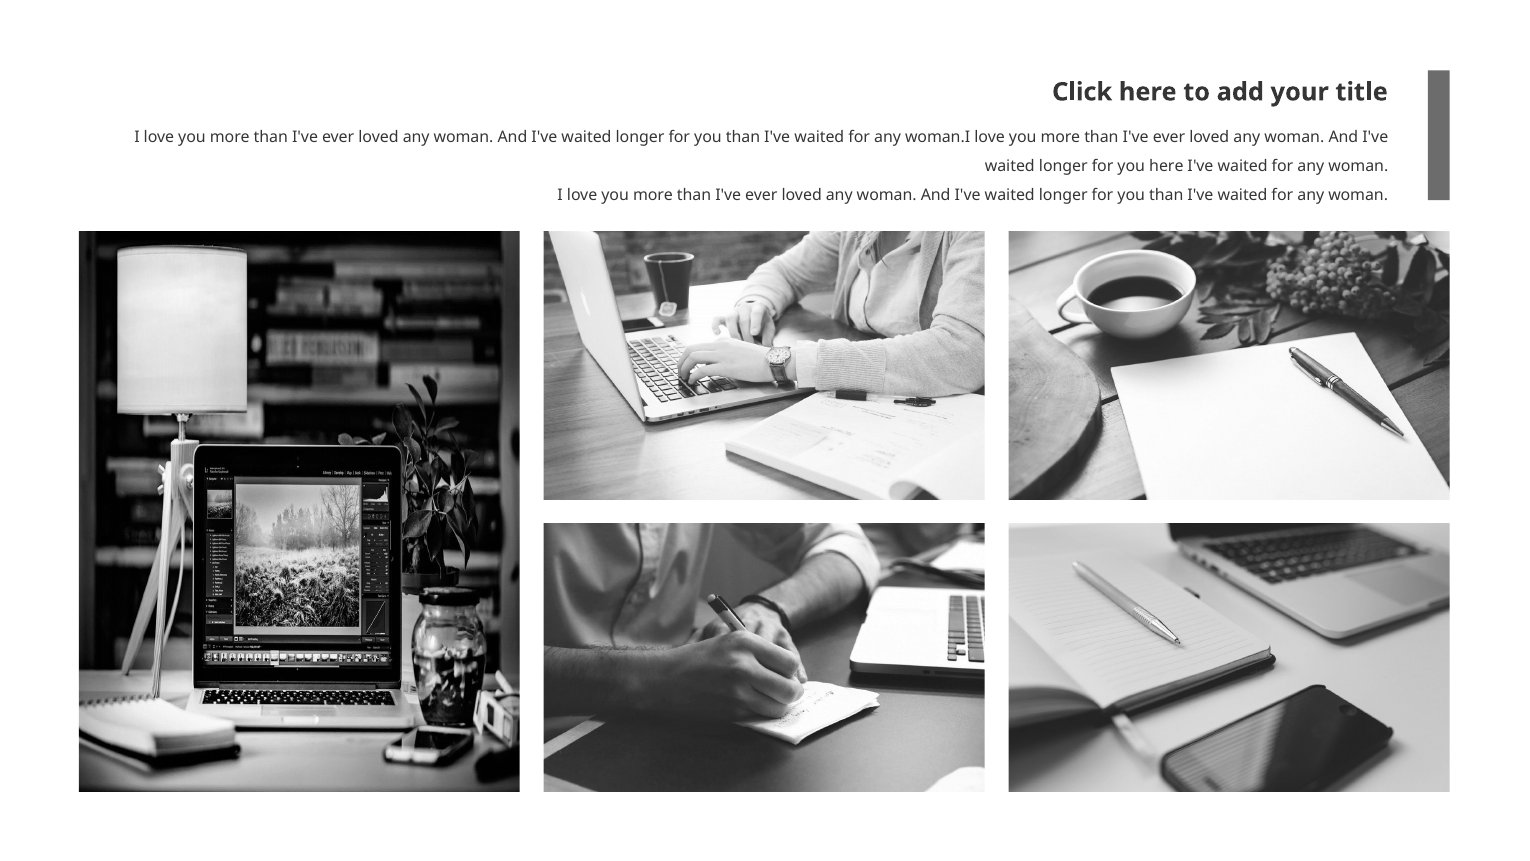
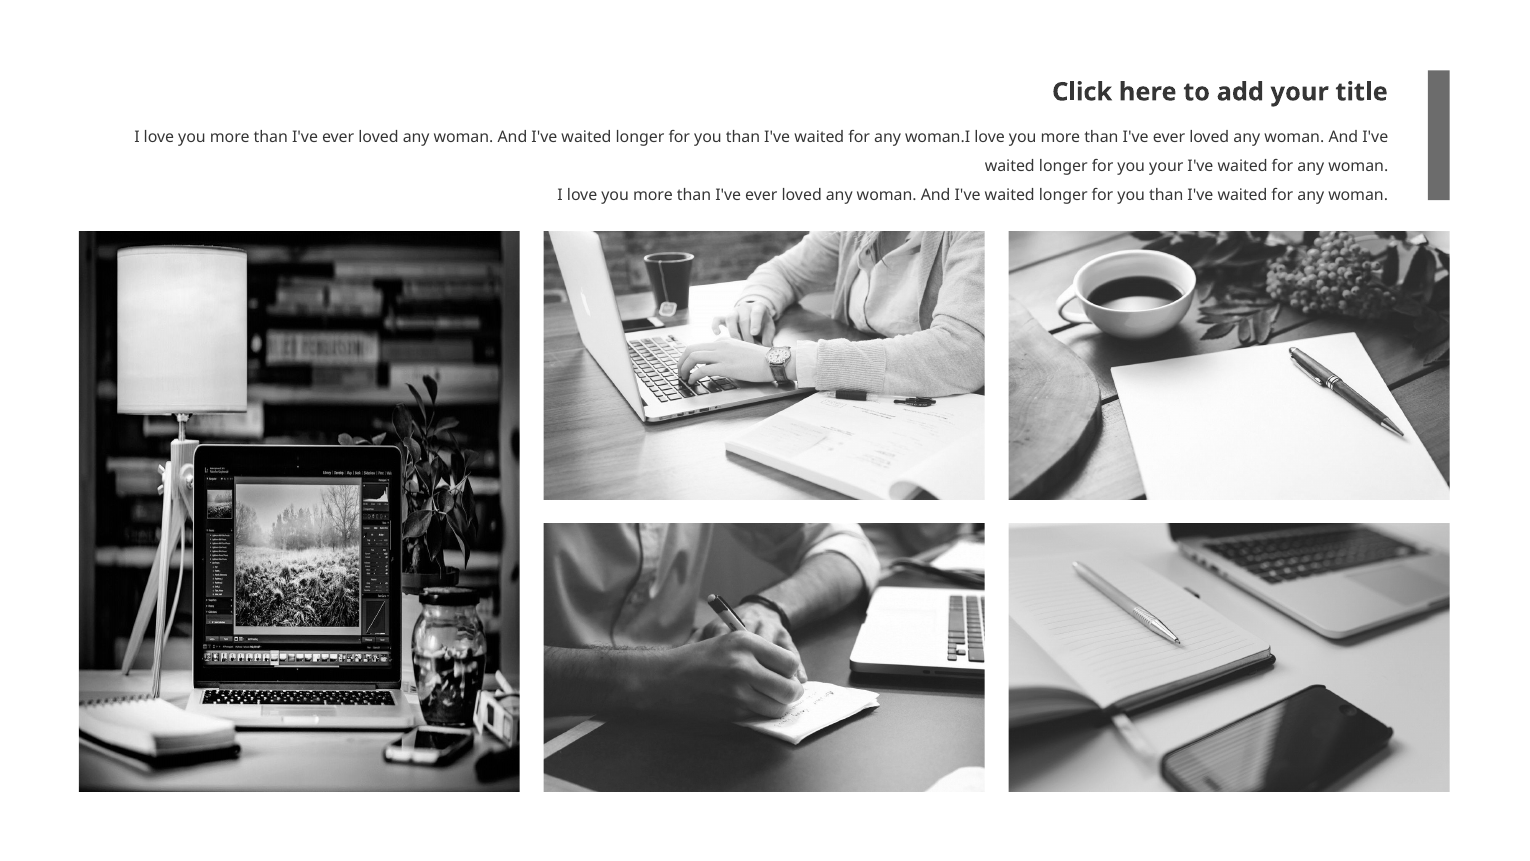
you here: here -> your (1166, 166)
